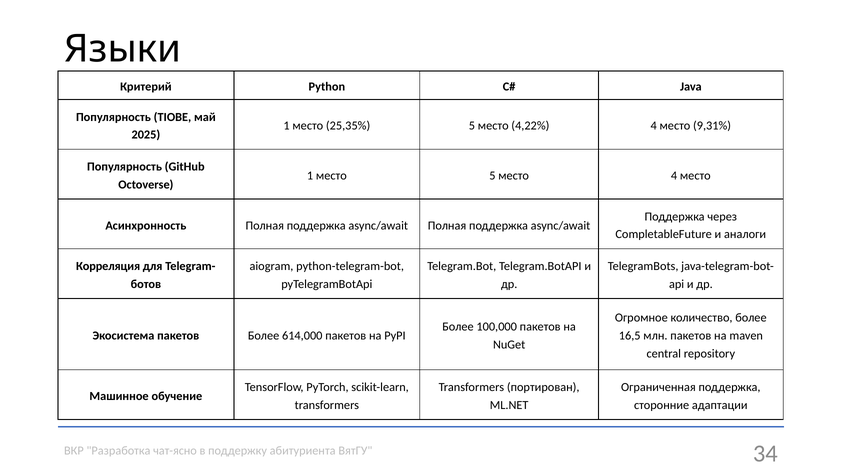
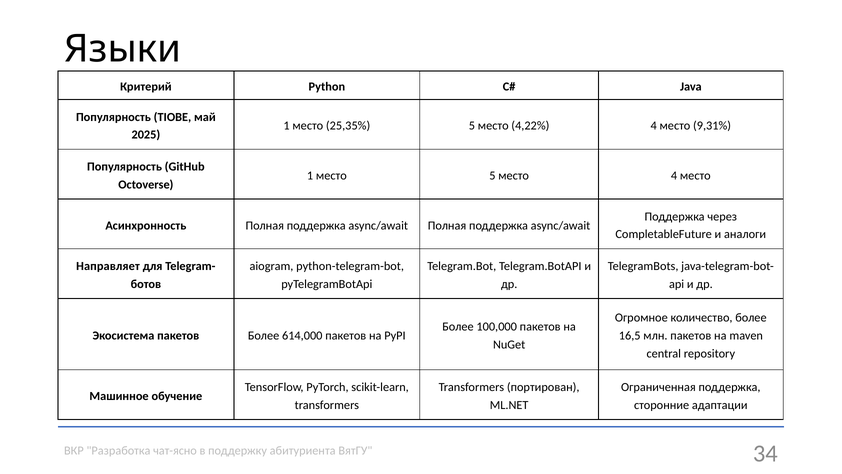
Корреляция: Корреляция -> Направляет (108, 266)
